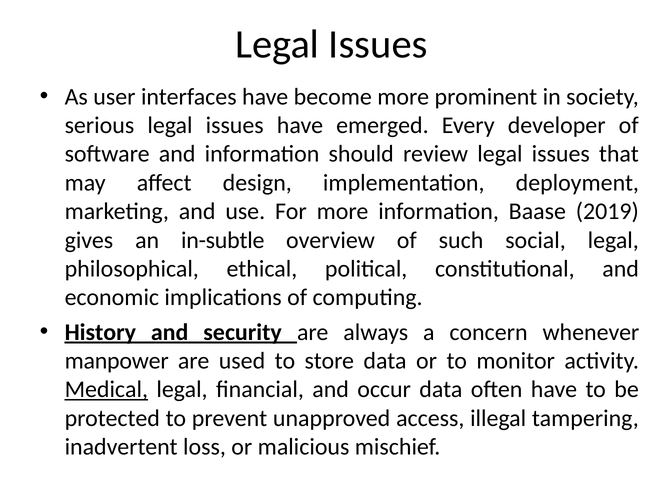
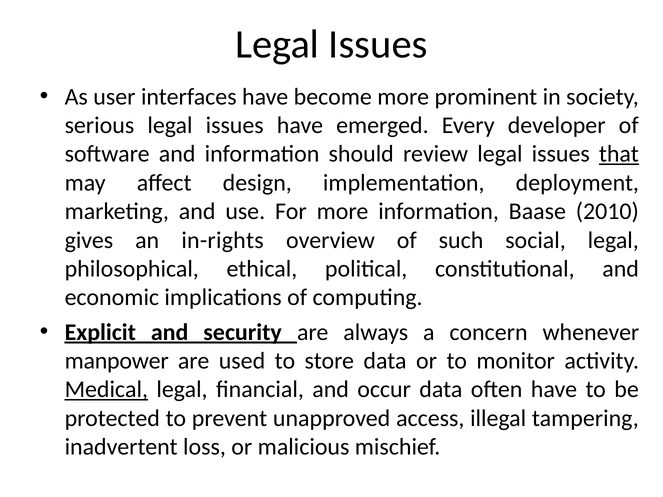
that underline: none -> present (619, 154)
2019: 2019 -> 2010 (607, 212)
in-subtle: in-subtle -> in-rights (223, 240)
History: History -> Explicit (100, 332)
